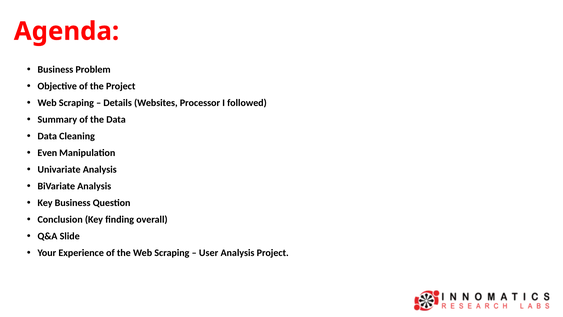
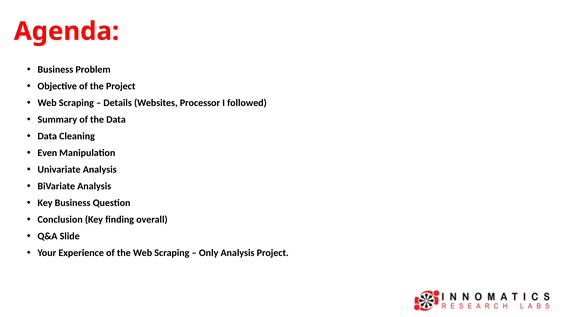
User: User -> Only (209, 253)
